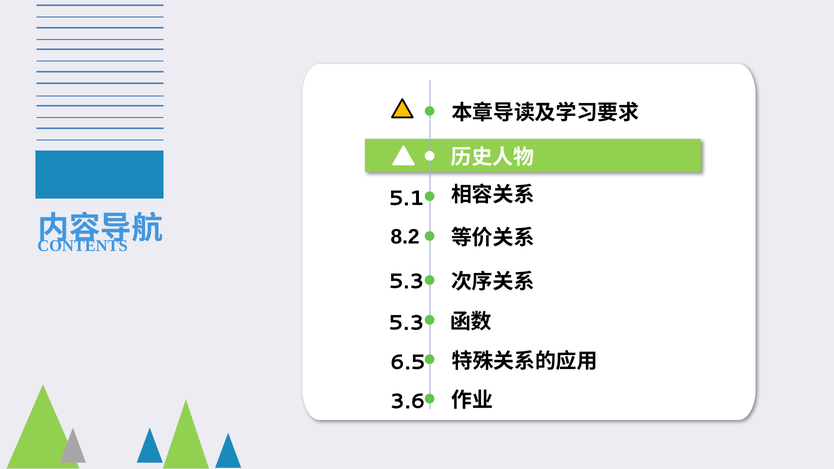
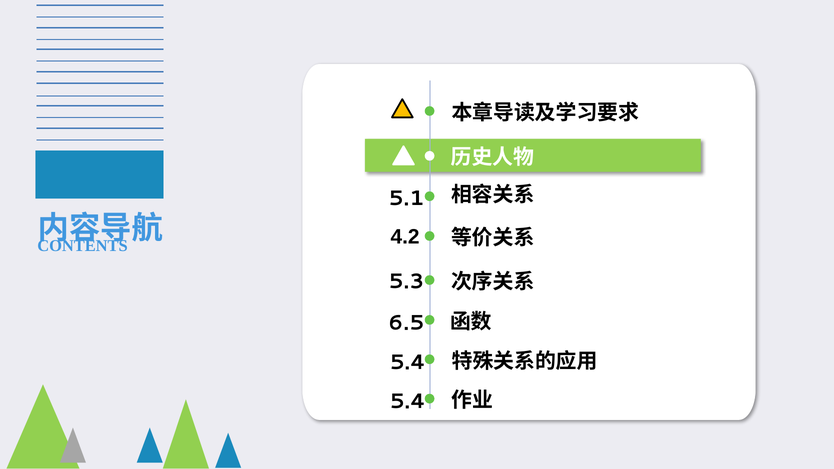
8.2: 8.2 -> 4.2 (405, 237)
5.3: 5.3 -> 6.5 (406, 323)
6.5: 6.5 -> 5.4 (408, 362)
3.6: 3.6 -> 5.4 (408, 401)
